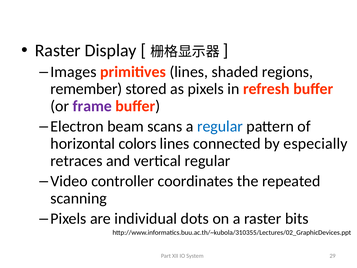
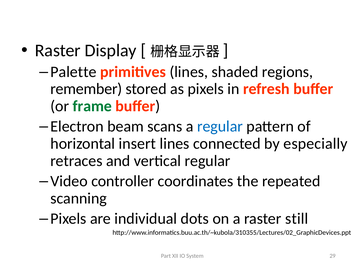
Images: Images -> Palette (73, 72)
frame colour: purple -> green (92, 106)
colors: colors -> insert (137, 144)
bits: bits -> still (297, 218)
